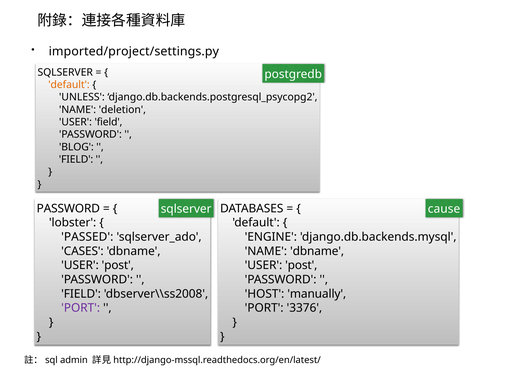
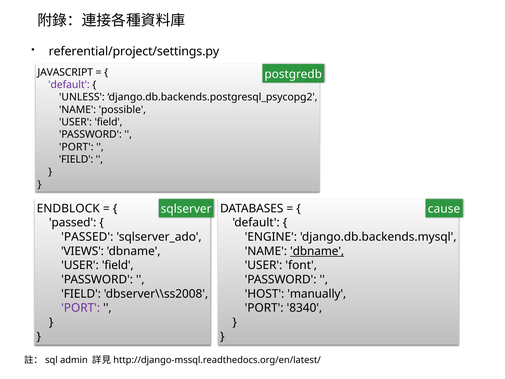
imported/project/settings.py: imported/project/settings.py -> referential/project/settings.py (134, 51)
SQLSERVER: SQLSERVER -> JAVASCRIPT (65, 72)
default colour: orange -> purple (69, 85)
deletion: deletion -> possible (122, 110)
BLOG: BLOG -> PORT (76, 147)
PASSWORD: PASSWORD -> ENDBLOCK (68, 208)
lobster: lobster -> passed (73, 223)
CASES: CASES -> VIEWS (82, 251)
dbname underline: none -> present (317, 251)
post: post -> field (118, 265)
post: post -> font (301, 265)
3376: 3376 -> 8340 (304, 308)
